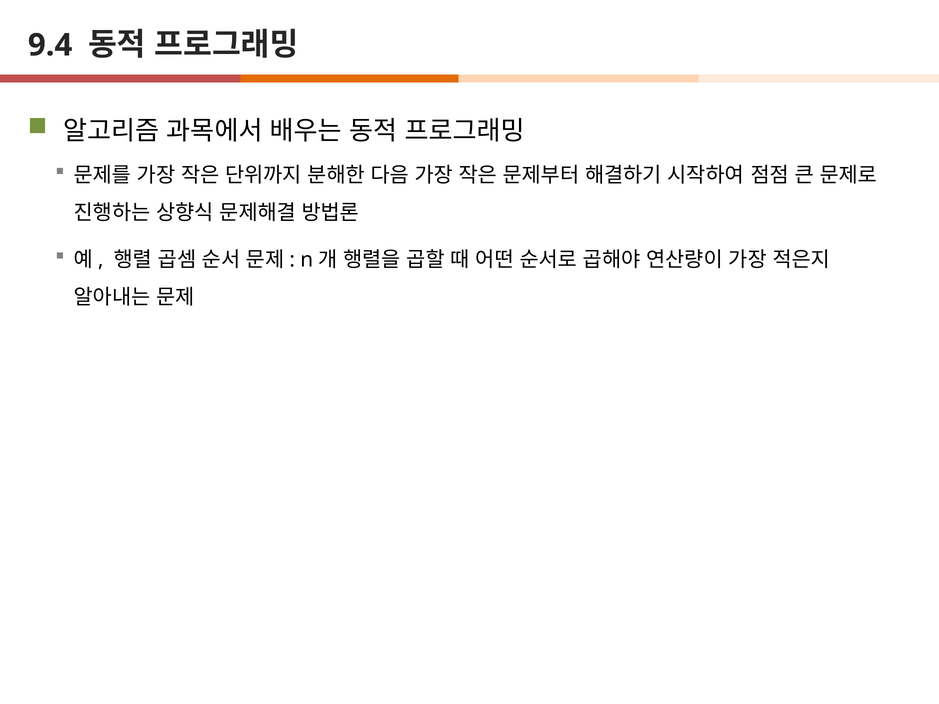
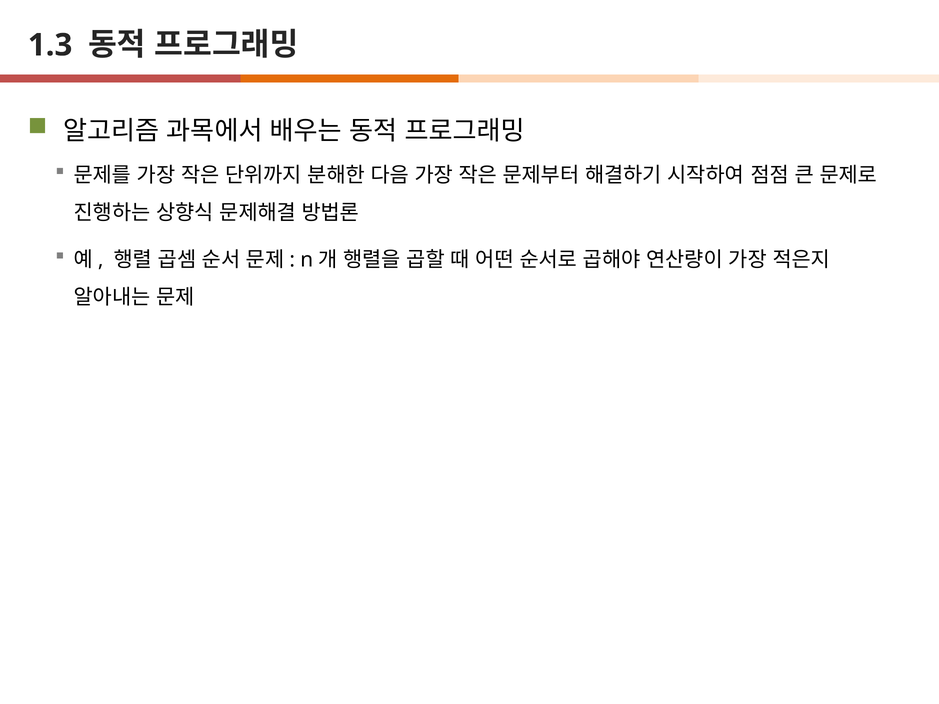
9.4: 9.4 -> 1.3 (50, 45)
